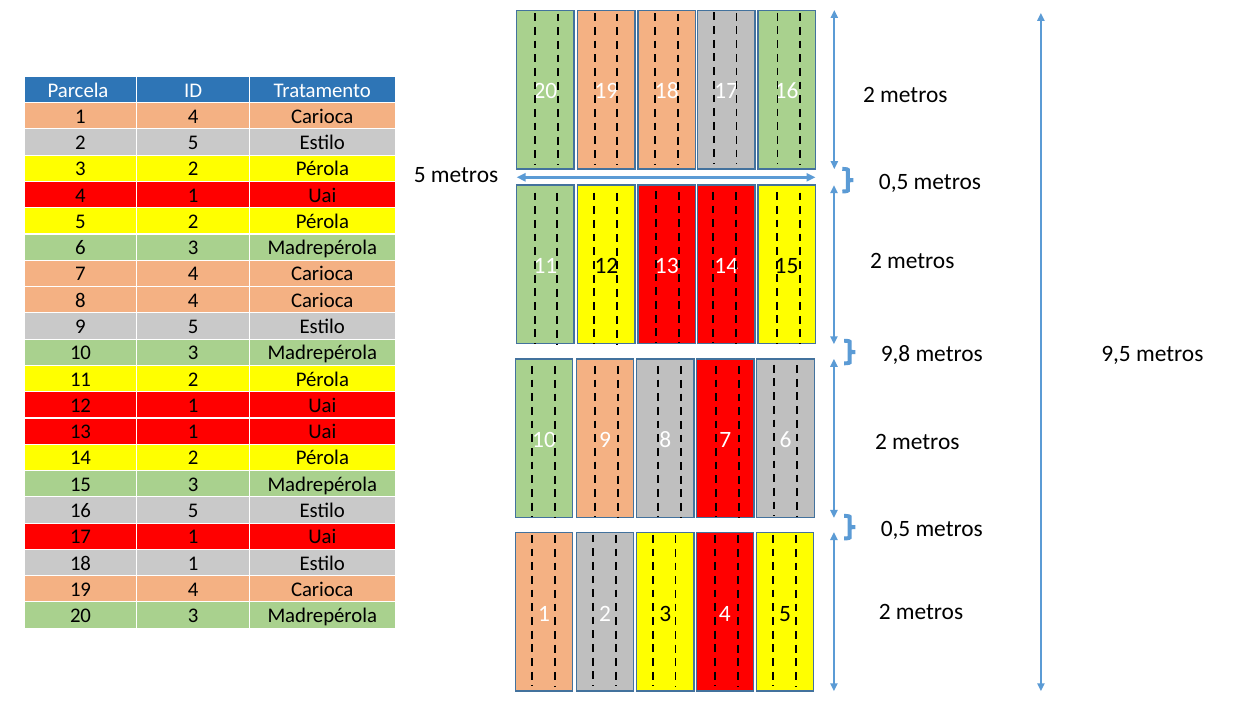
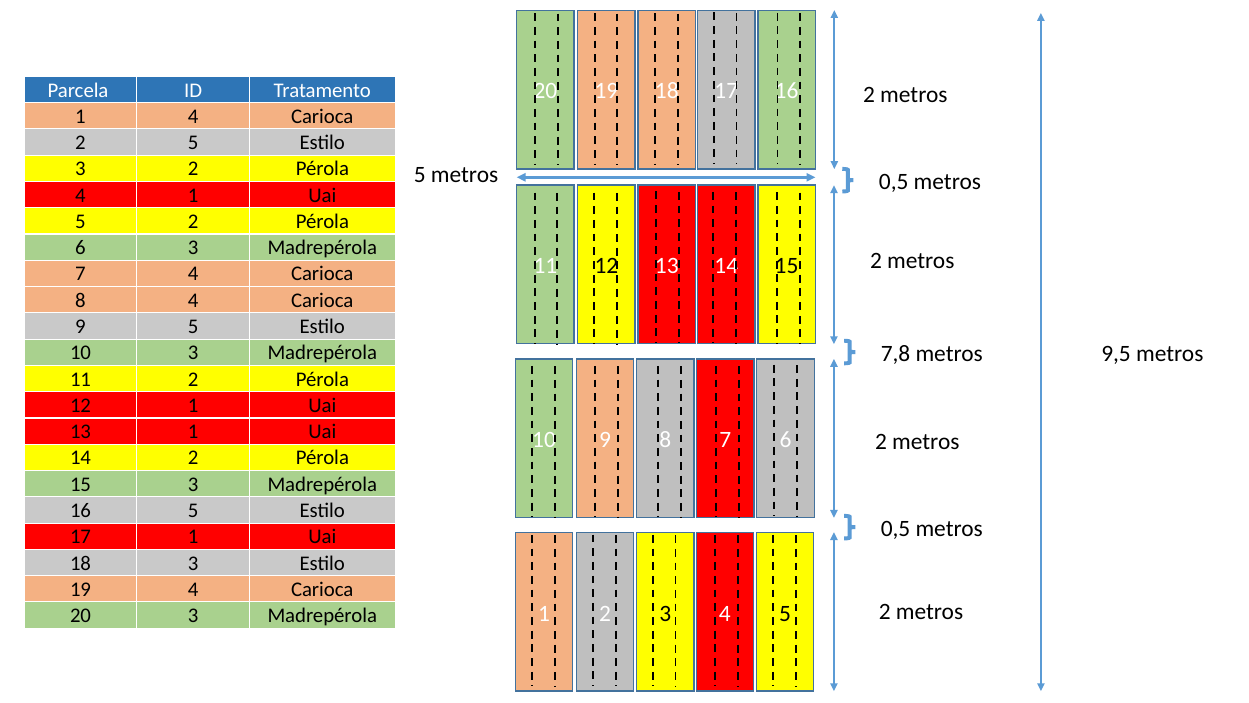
9,8: 9,8 -> 7,8 (895, 353)
18 1: 1 -> 3 (193, 563)
